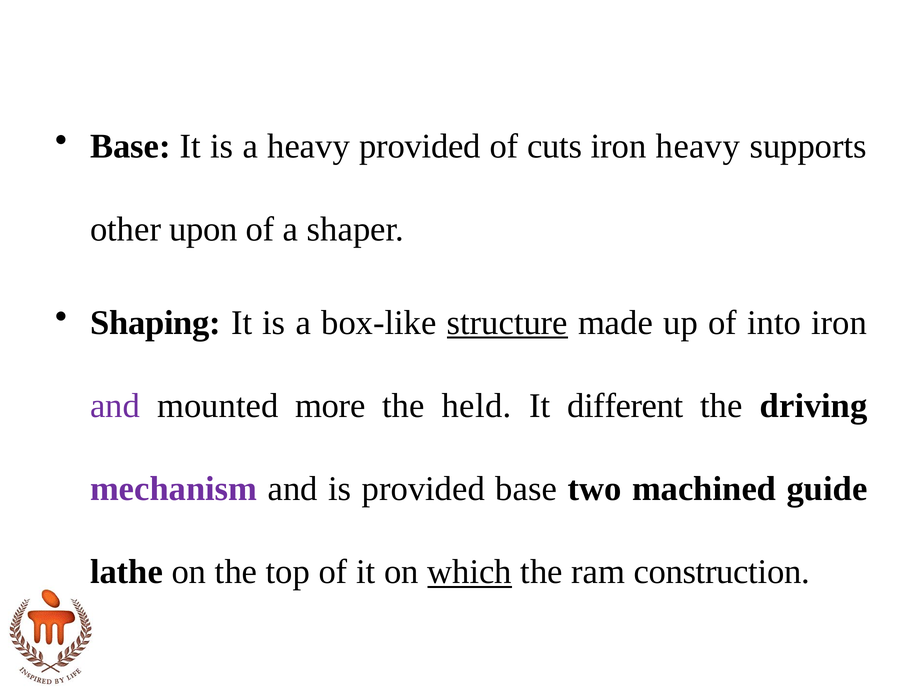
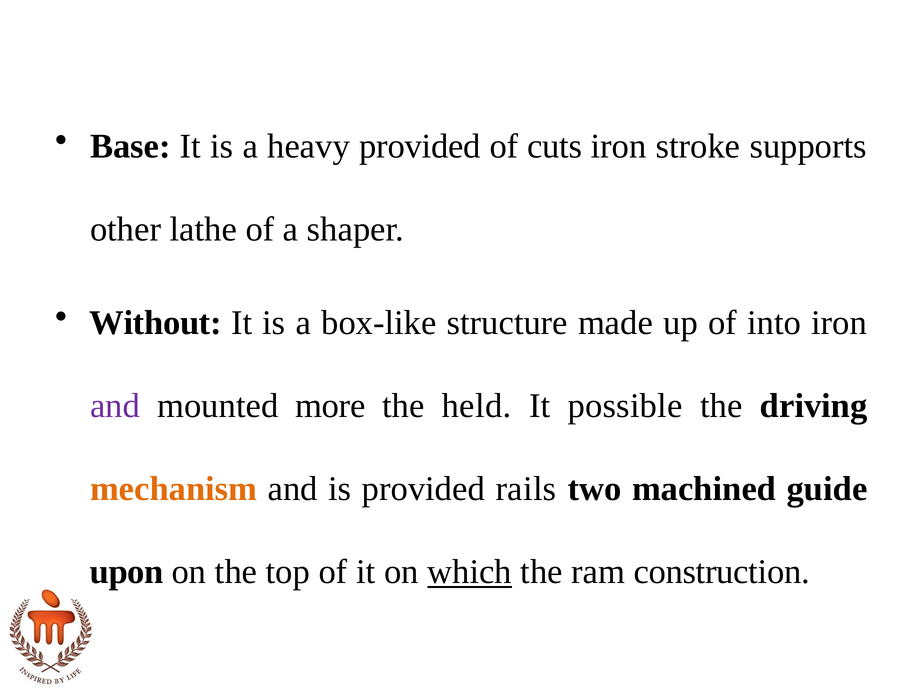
iron heavy: heavy -> stroke (698, 146)
upon: upon -> lathe (203, 229)
Shaping: Shaping -> Without (156, 323)
structure underline: present -> none (507, 323)
different: different -> possible (625, 406)
mechanism colour: purple -> orange (174, 489)
provided base: base -> rails (526, 489)
lathe: lathe -> upon (127, 572)
